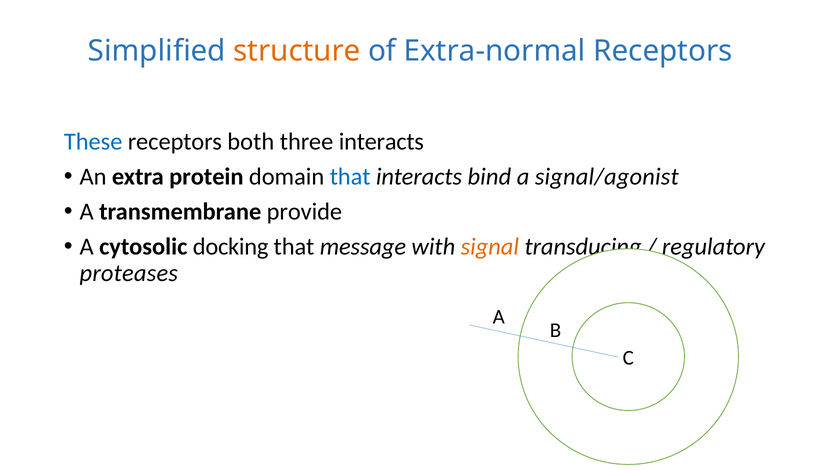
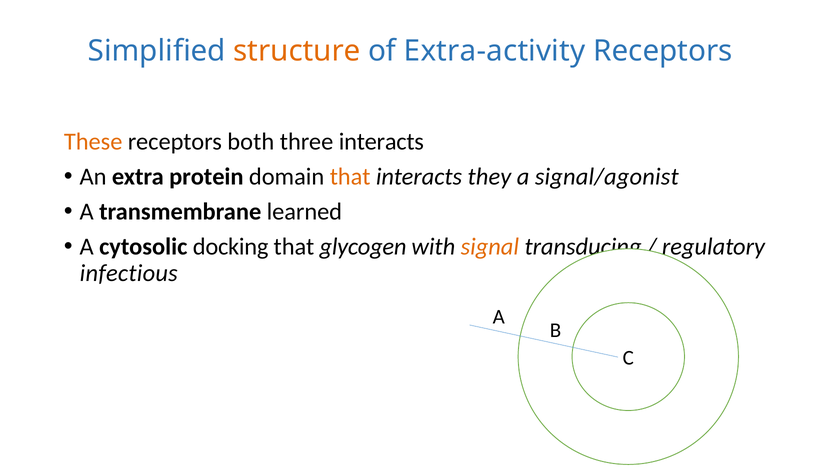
Extra-normal: Extra-normal -> Extra-activity (495, 51)
These colour: blue -> orange (93, 142)
that colour: blue -> orange (350, 177)
bind: bind -> they (489, 177)
provide: provide -> learned (304, 212)
message: message -> glycogen (363, 247)
proteases: proteases -> infectious (129, 273)
